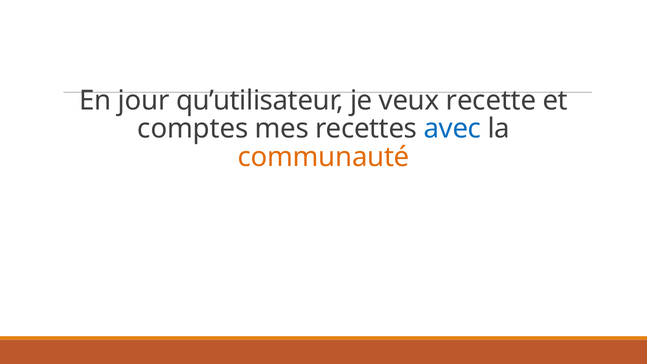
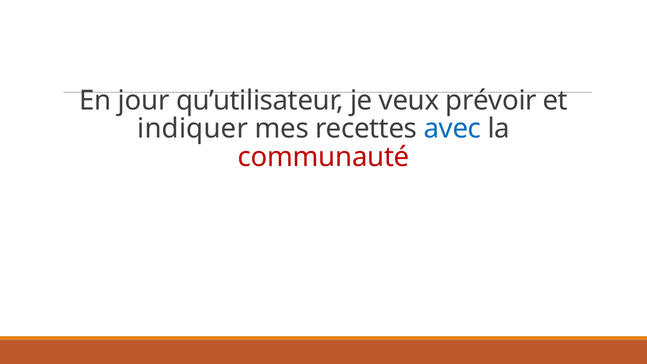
recette: recette -> prévoir (491, 101)
comptes: comptes -> indiquer (193, 129)
communauté colour: orange -> red (324, 157)
